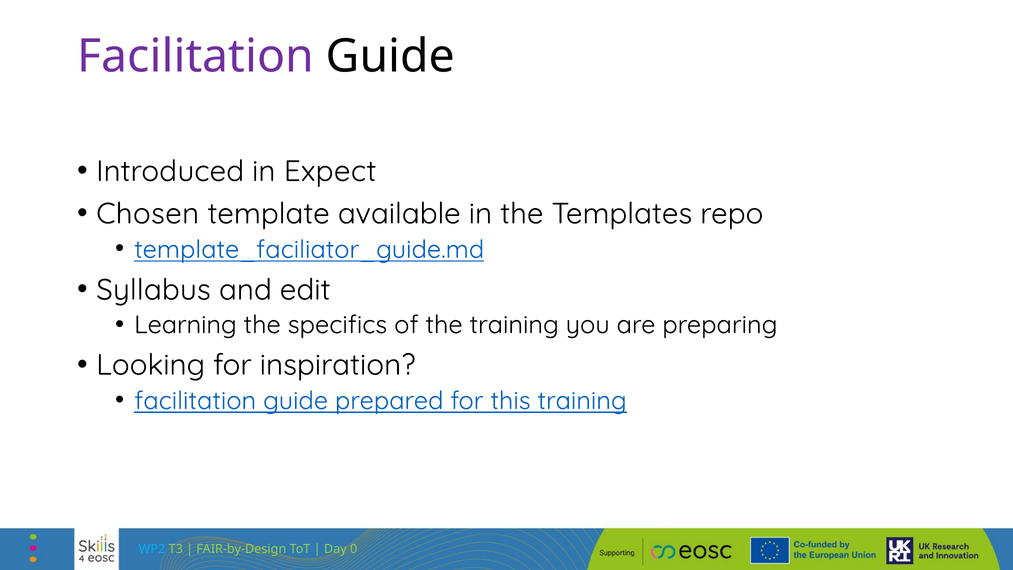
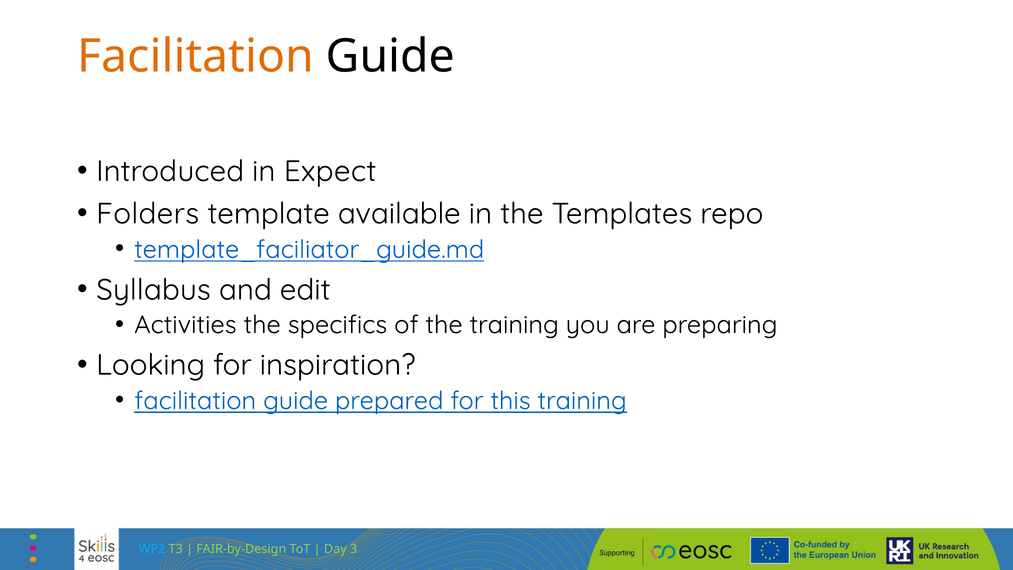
Facilitation colour: purple -> orange (196, 56)
Chosen: Chosen -> Folders (148, 214)
Learning: Learning -> Activities (185, 325)
0: 0 -> 3 (354, 549)
